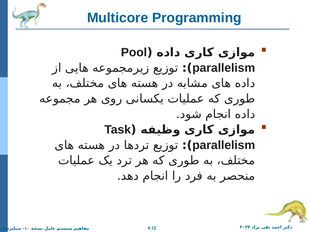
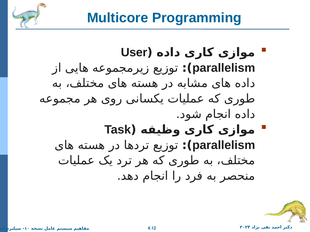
Pool: Pool -> User (134, 52)
